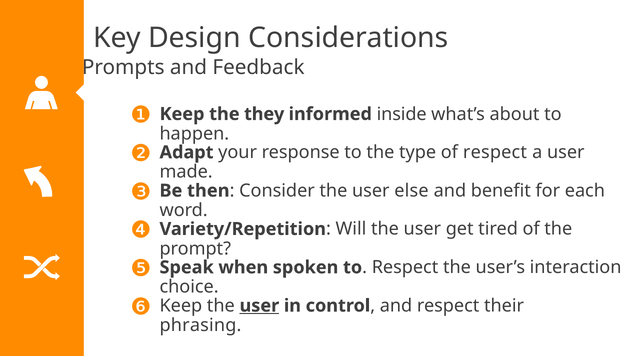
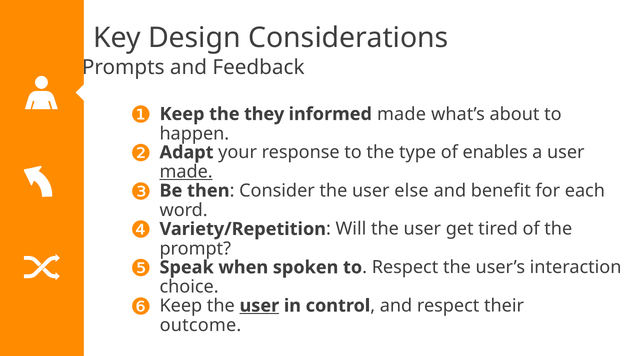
informed inside: inside -> made (402, 114)
of respect: respect -> enables (495, 152)
made underline: none -> present (186, 172)
phrasing: phrasing -> outcome (201, 325)
